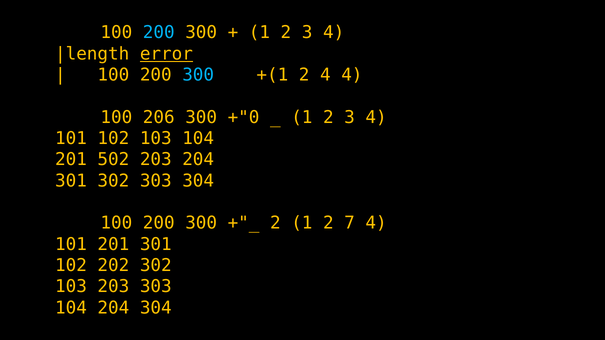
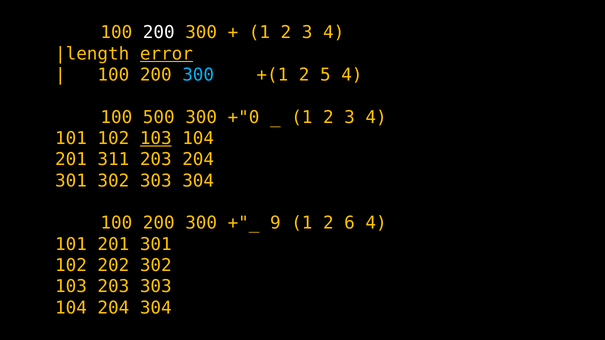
200 colour: light blue -> white (159, 33)
2 4: 4 -> 5 (325, 75)
206: 206 -> 500 (159, 117)
103 underline: none -> present (156, 138)
502: 502 -> 311 (113, 160)
2: 2 -> 9 (275, 223)
7: 7 -> 6 (350, 223)
